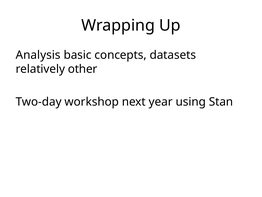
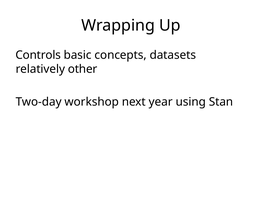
Analysis: Analysis -> Controls (38, 55)
